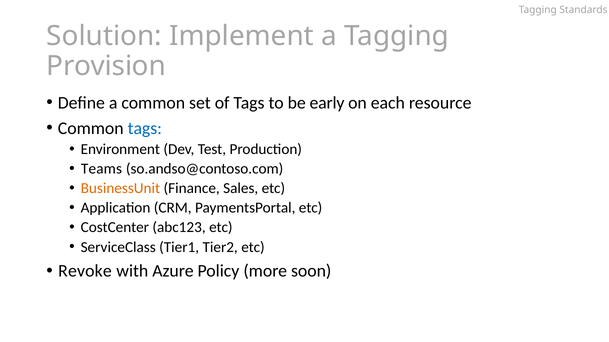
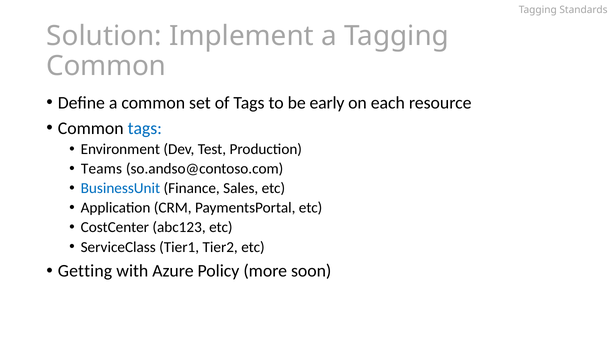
Provision: Provision -> Common (106, 66)
BusinessUnit colour: orange -> blue (120, 189)
Revoke: Revoke -> Getting (85, 272)
